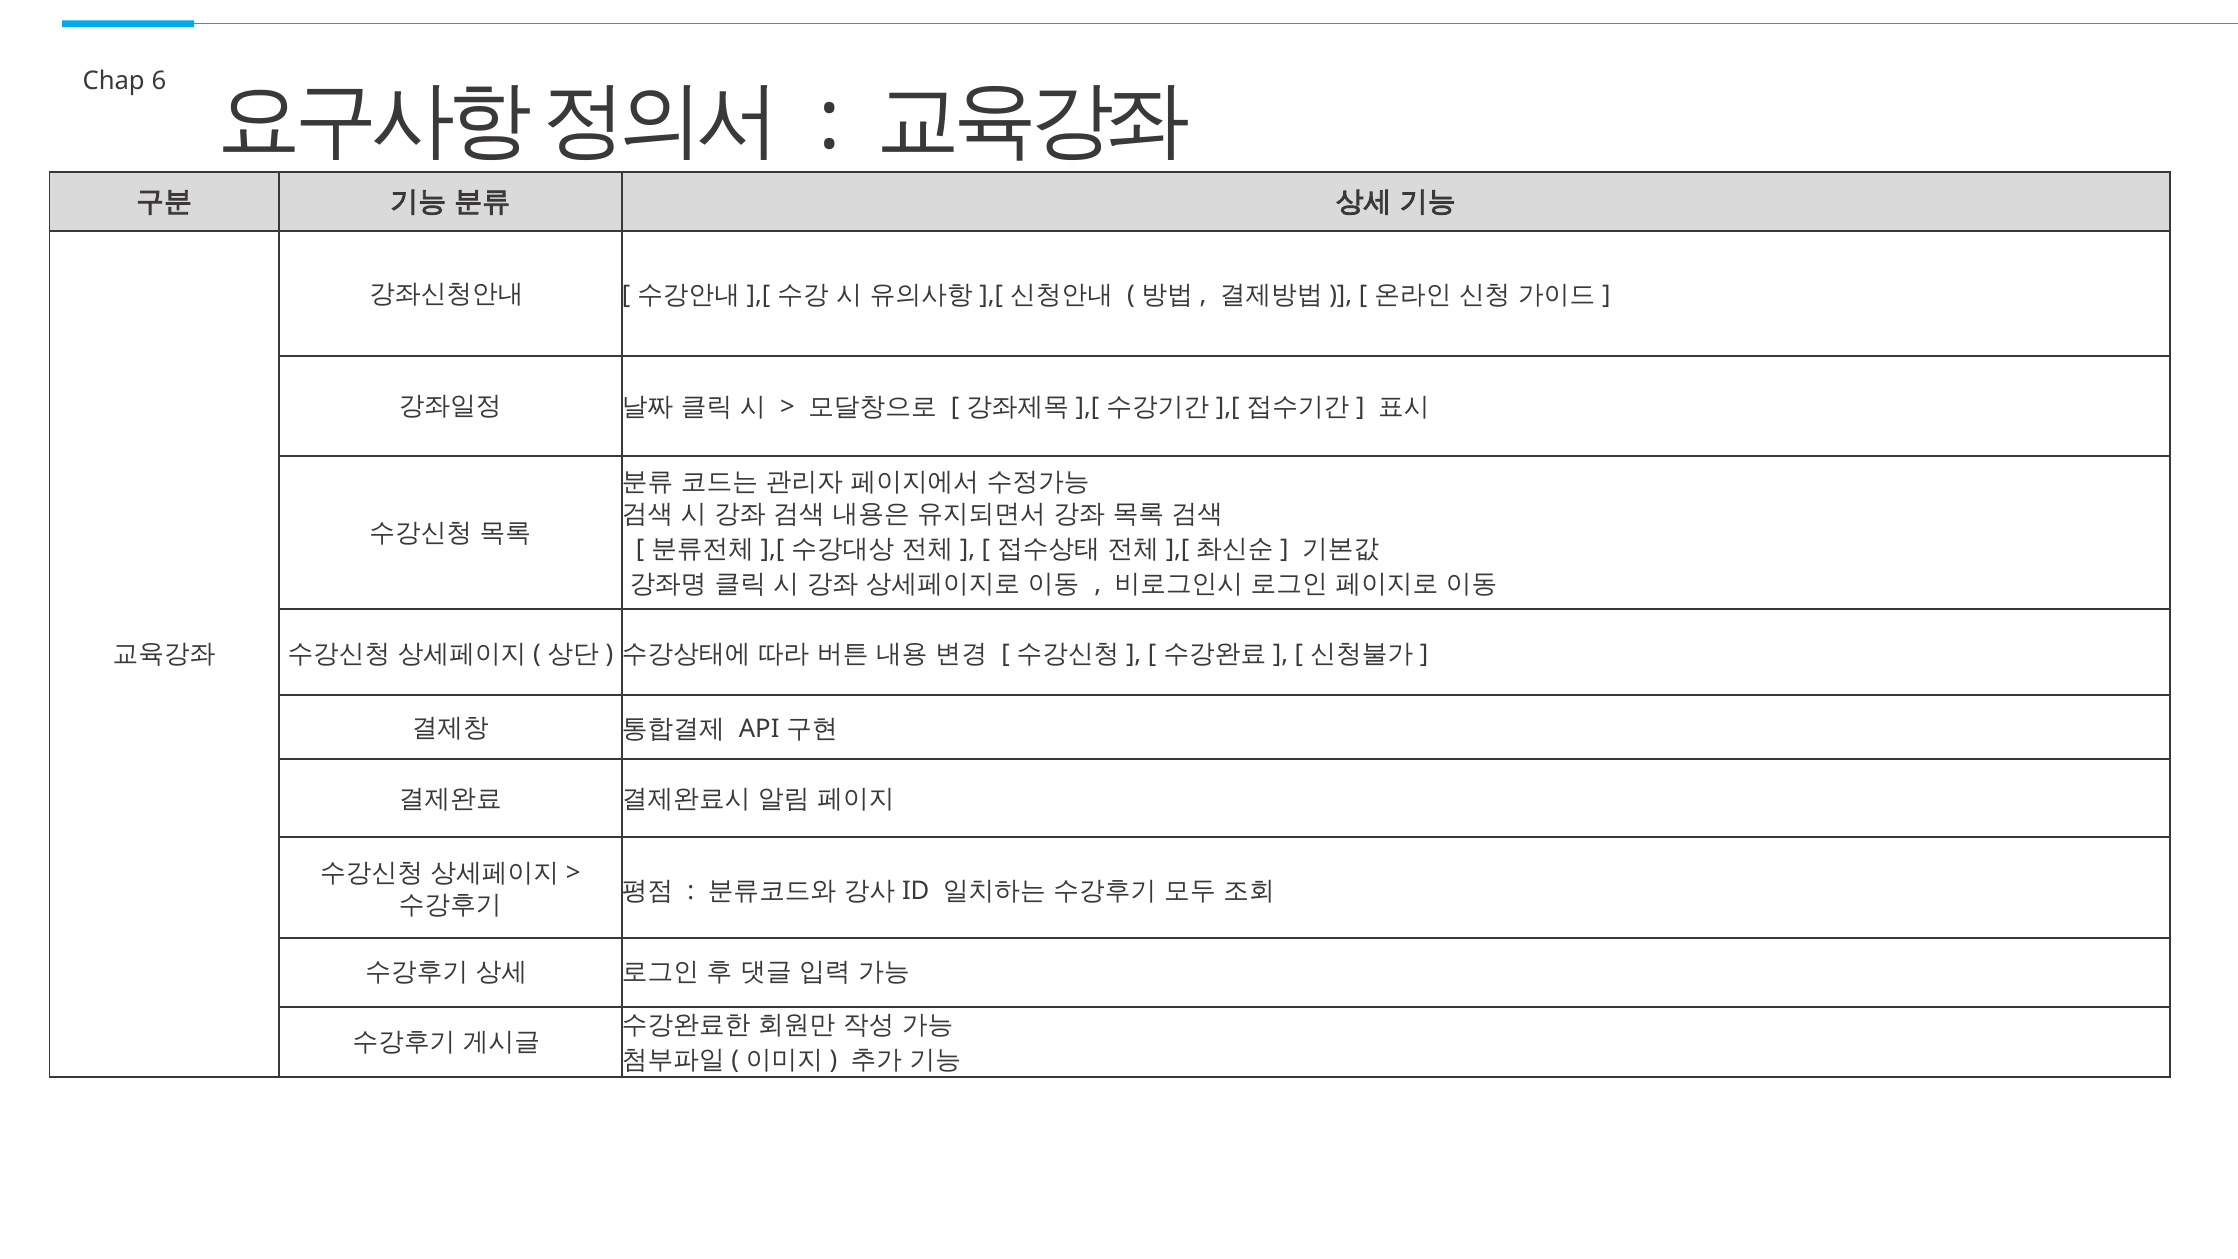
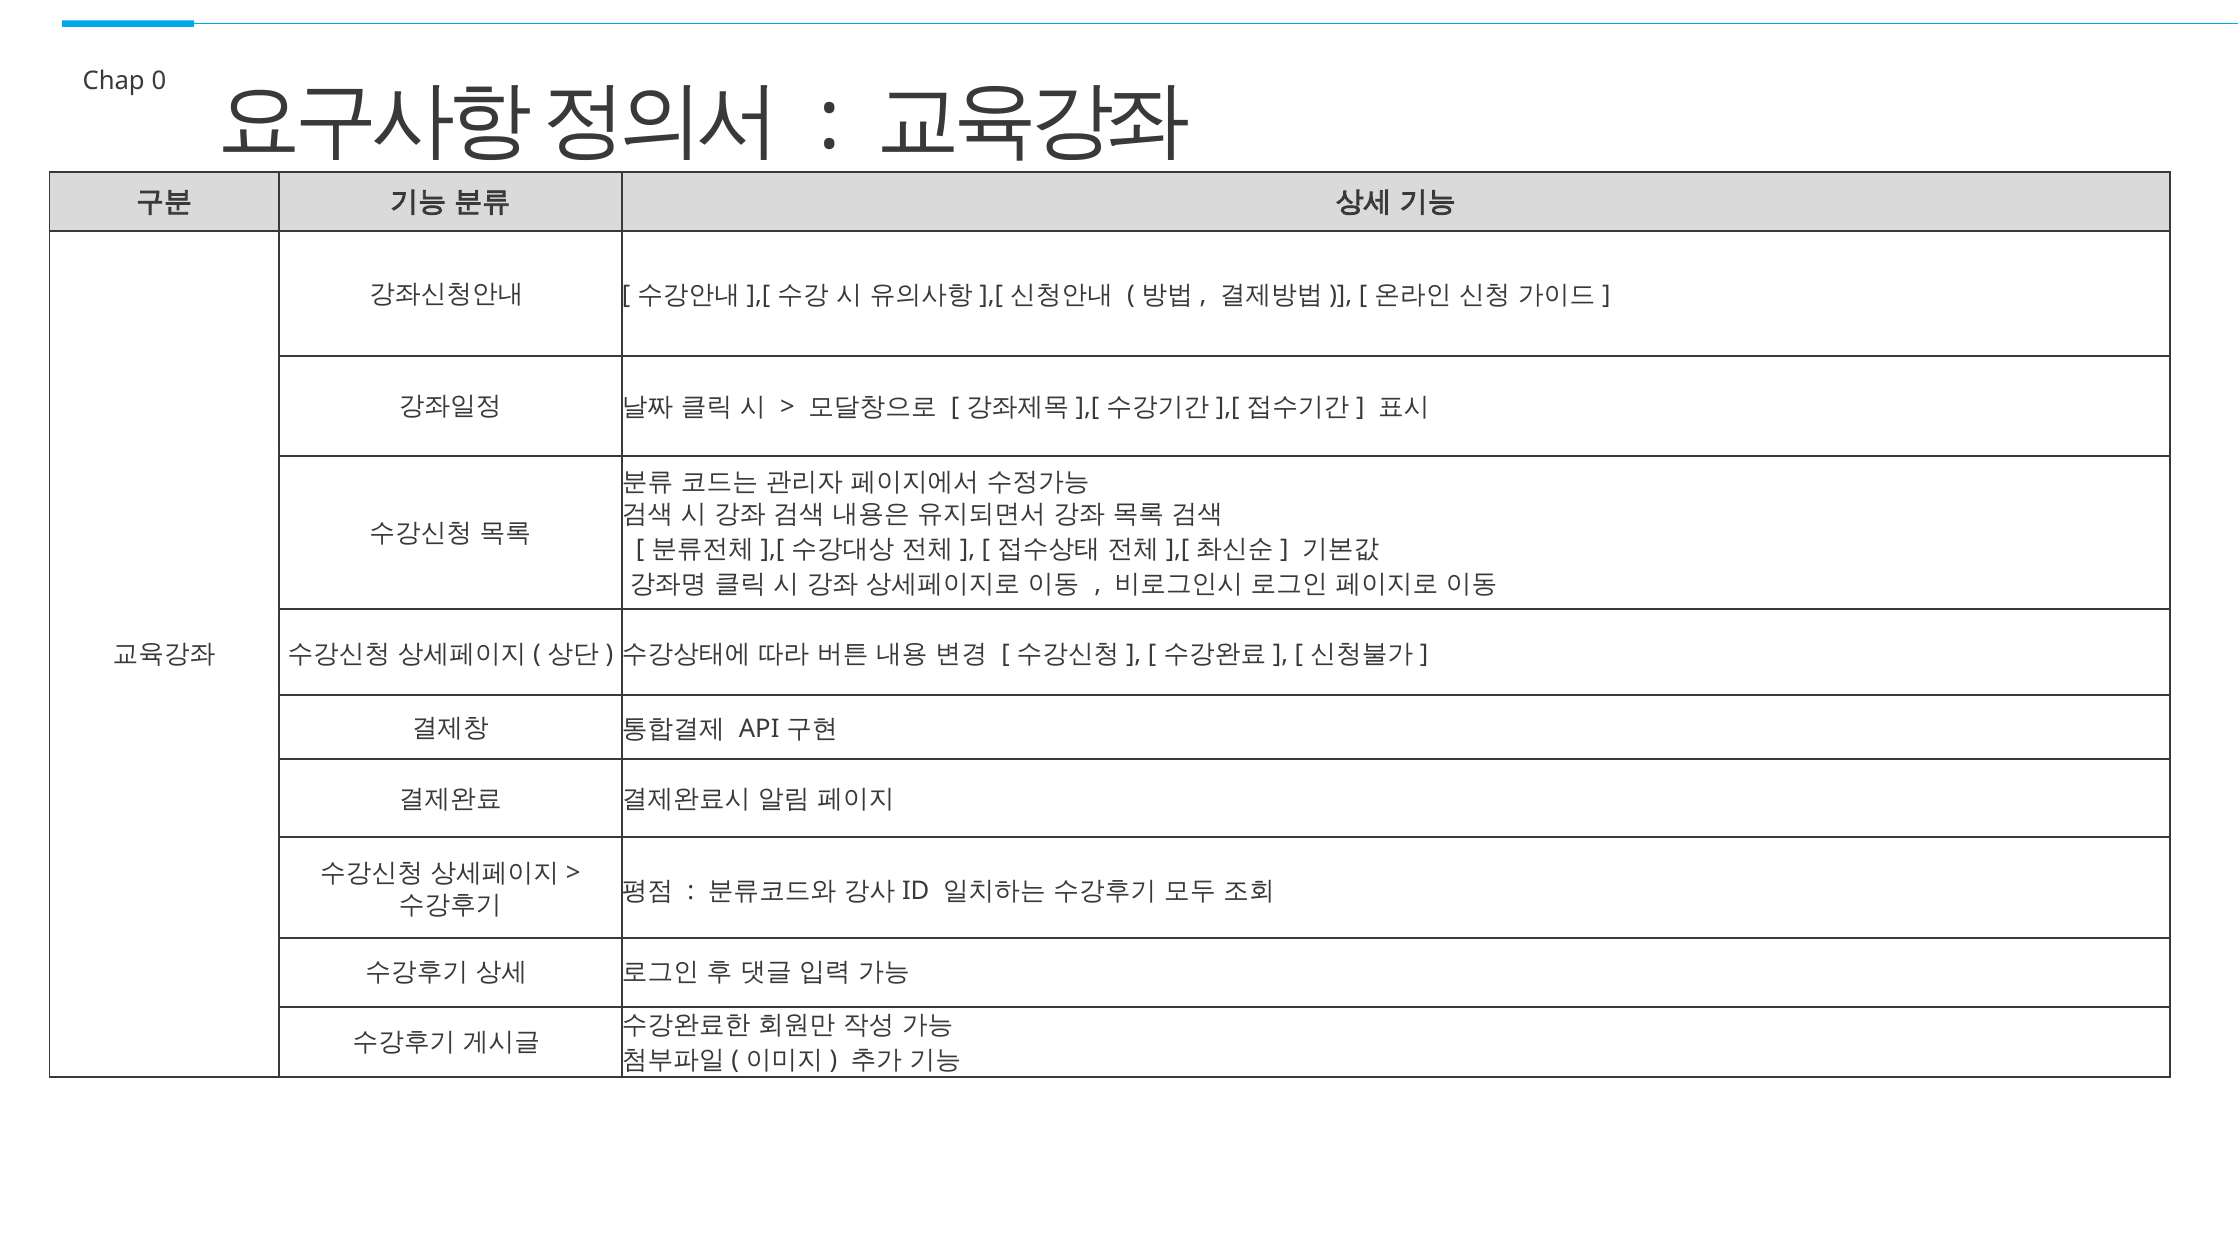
6: 6 -> 0 (159, 81)
